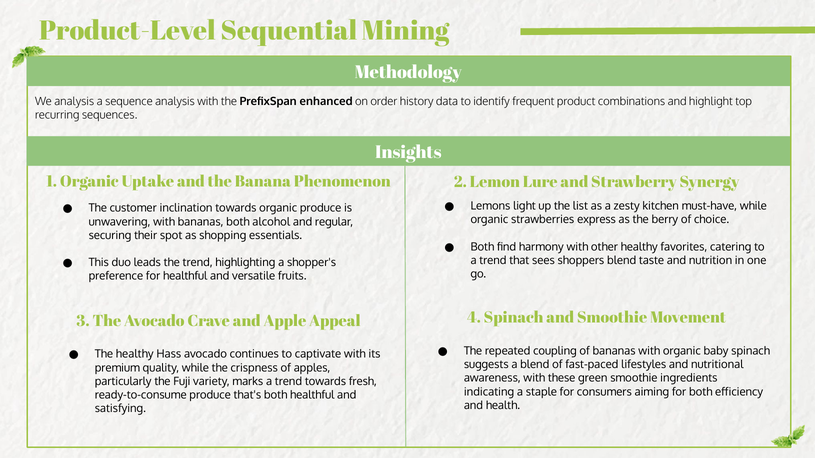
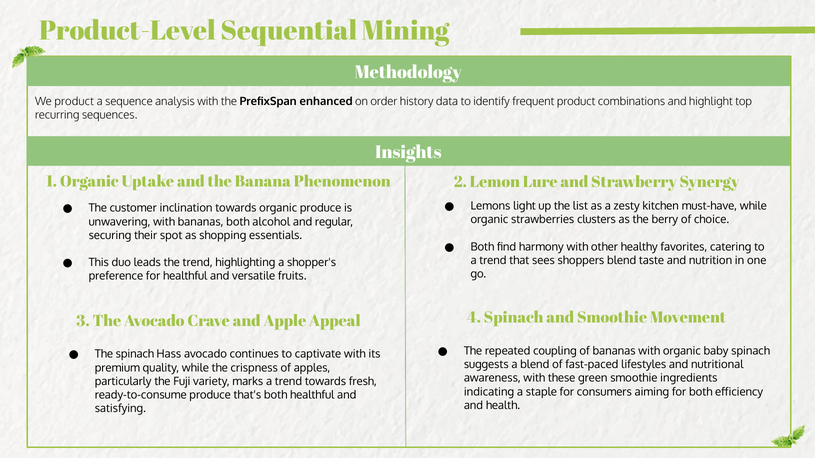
We analysis: analysis -> product (74, 102)
express: express -> clusters (596, 220)
The healthy: healthy -> spinach (135, 355)
